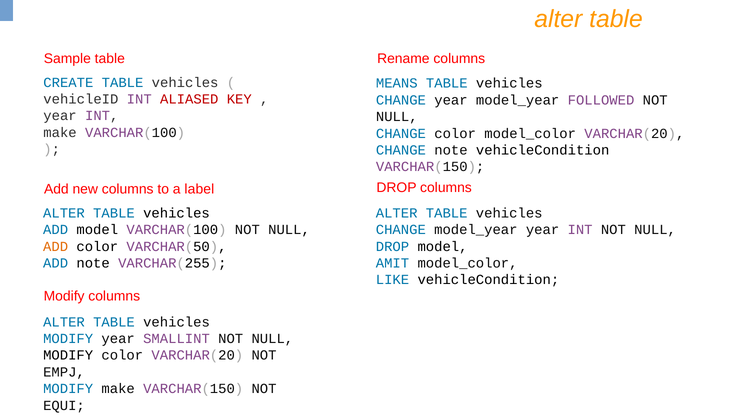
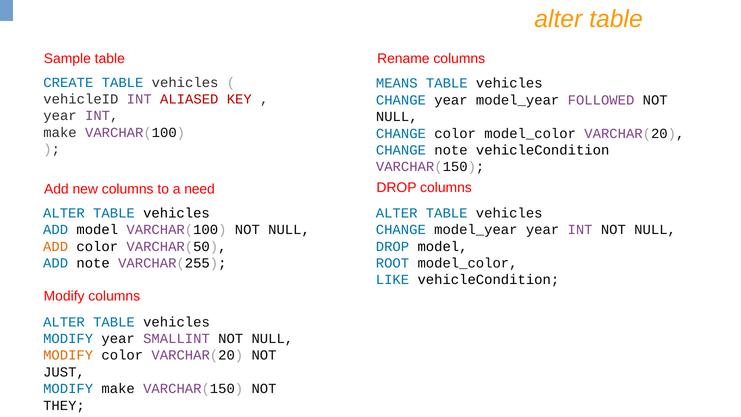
label: label -> need (200, 189)
AMIT: AMIT -> ROOT (392, 263)
MODIFY colour: black -> orange (68, 355)
EMPJ: EMPJ -> JUST (64, 372)
EQUI: EQUI -> THEY (64, 405)
